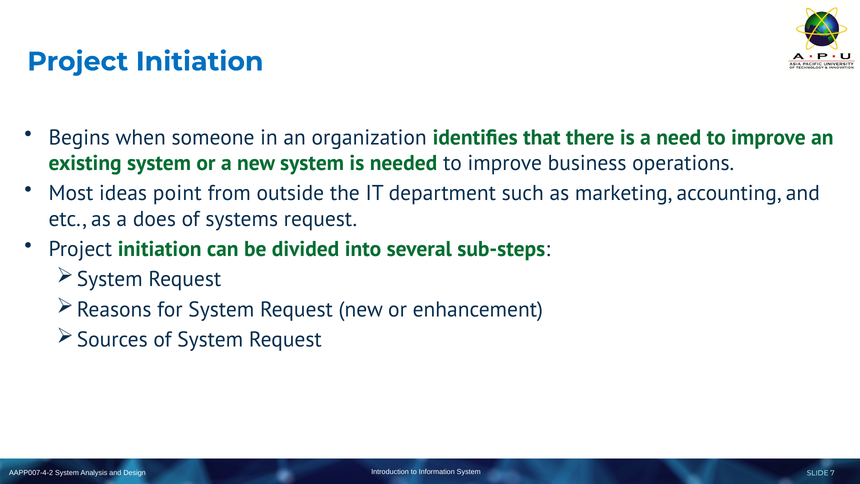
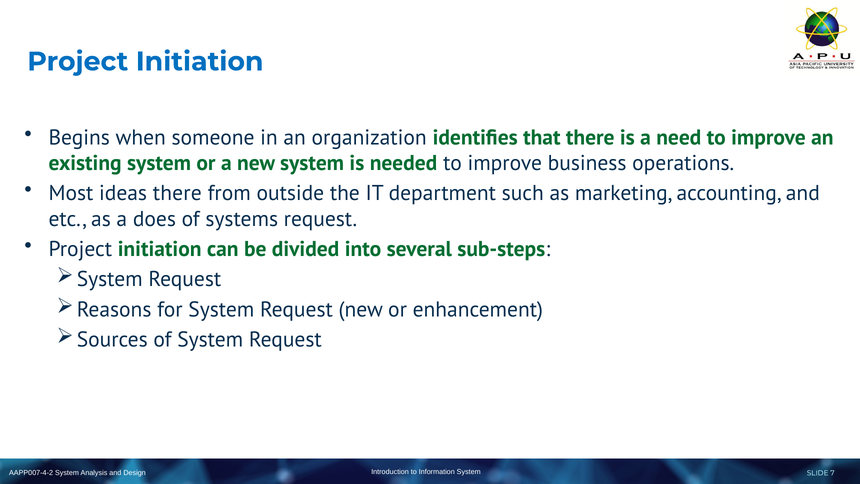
ideas point: point -> there (177, 193)
